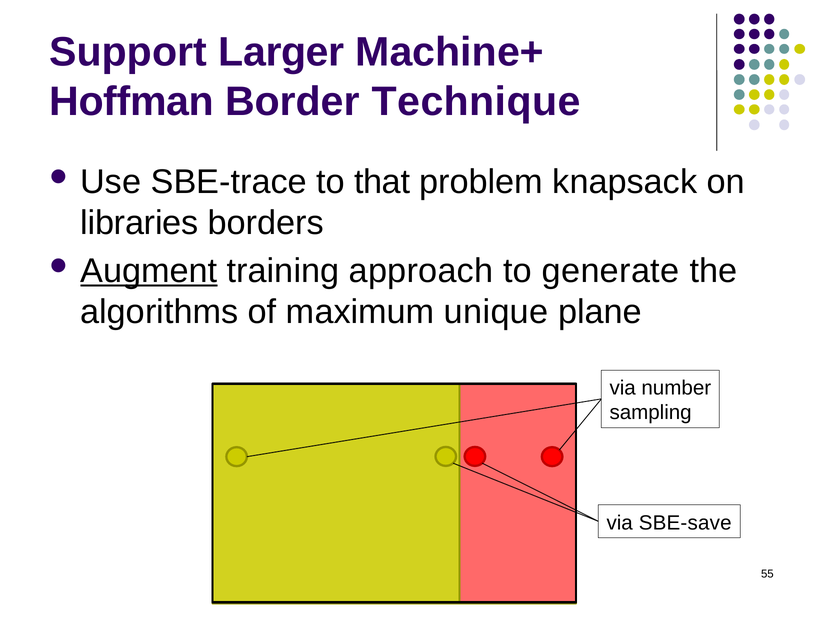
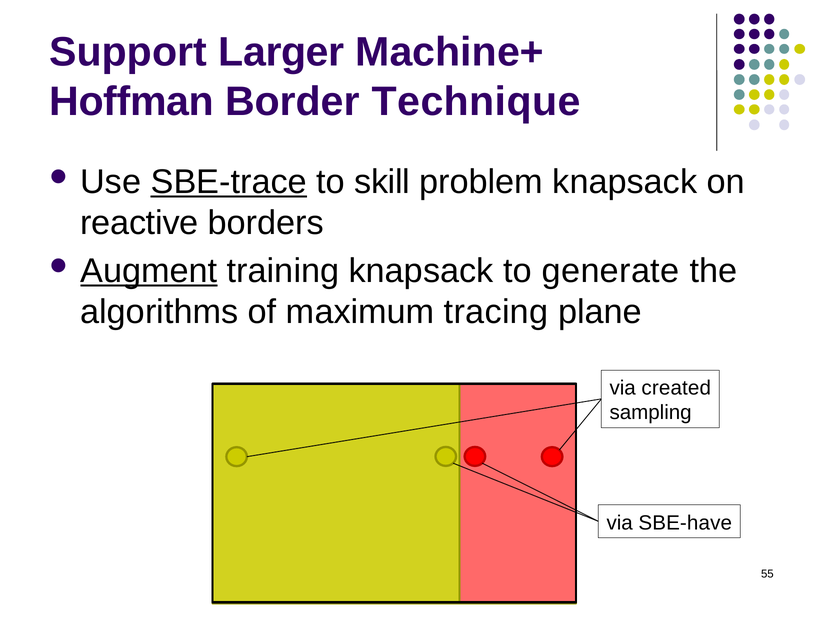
SBE-trace underline: none -> present (229, 182)
that: that -> skill (382, 182)
libraries: libraries -> reactive (139, 223)
training approach: approach -> knapsack (421, 271)
unique: unique -> tracing (496, 312)
number: number -> created (676, 388)
SBE-save: SBE-save -> SBE-have (685, 523)
